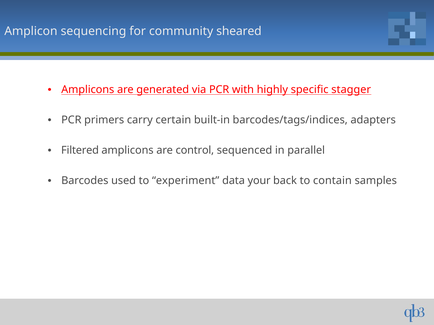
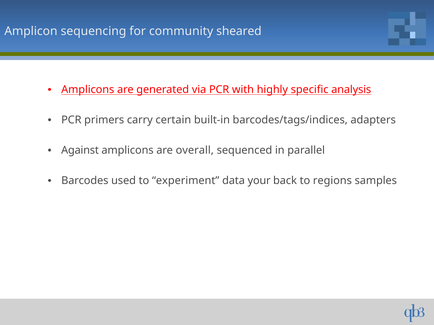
stagger: stagger -> analysis (351, 90)
Filtered: Filtered -> Against (80, 150)
control: control -> overall (195, 150)
contain: contain -> regions (332, 181)
